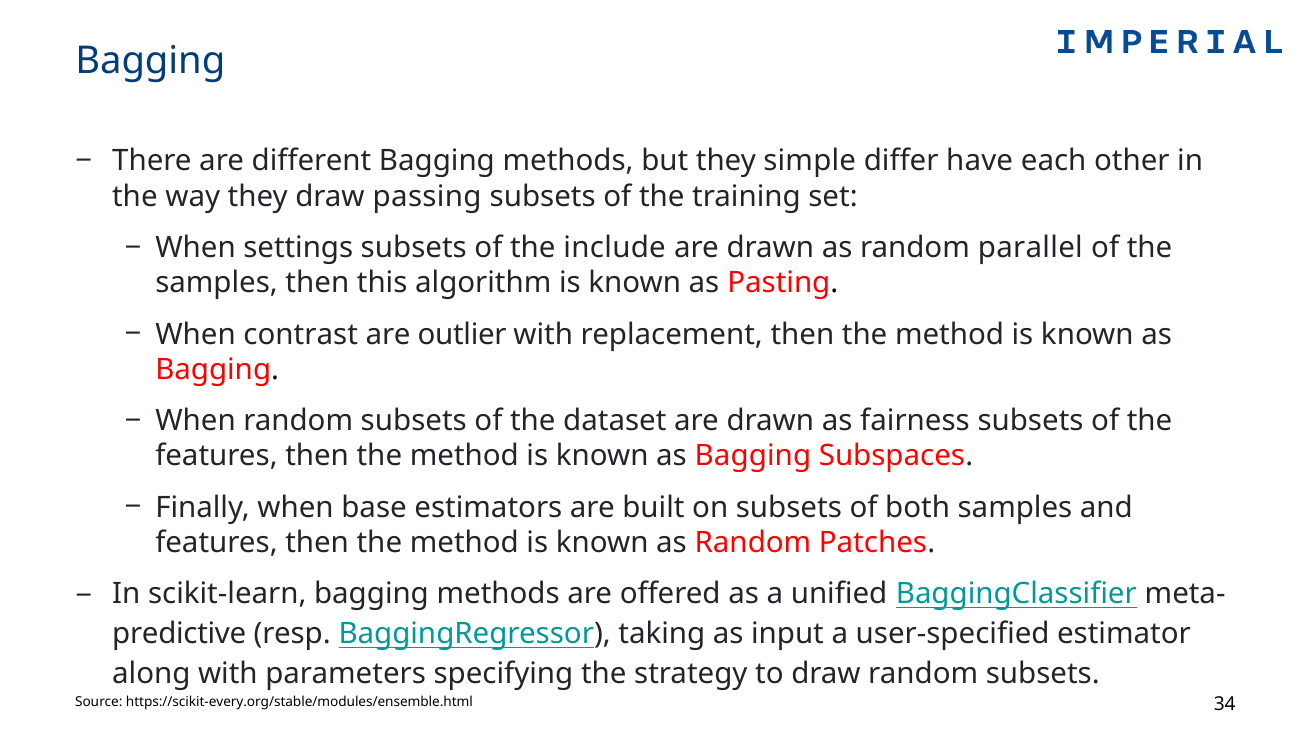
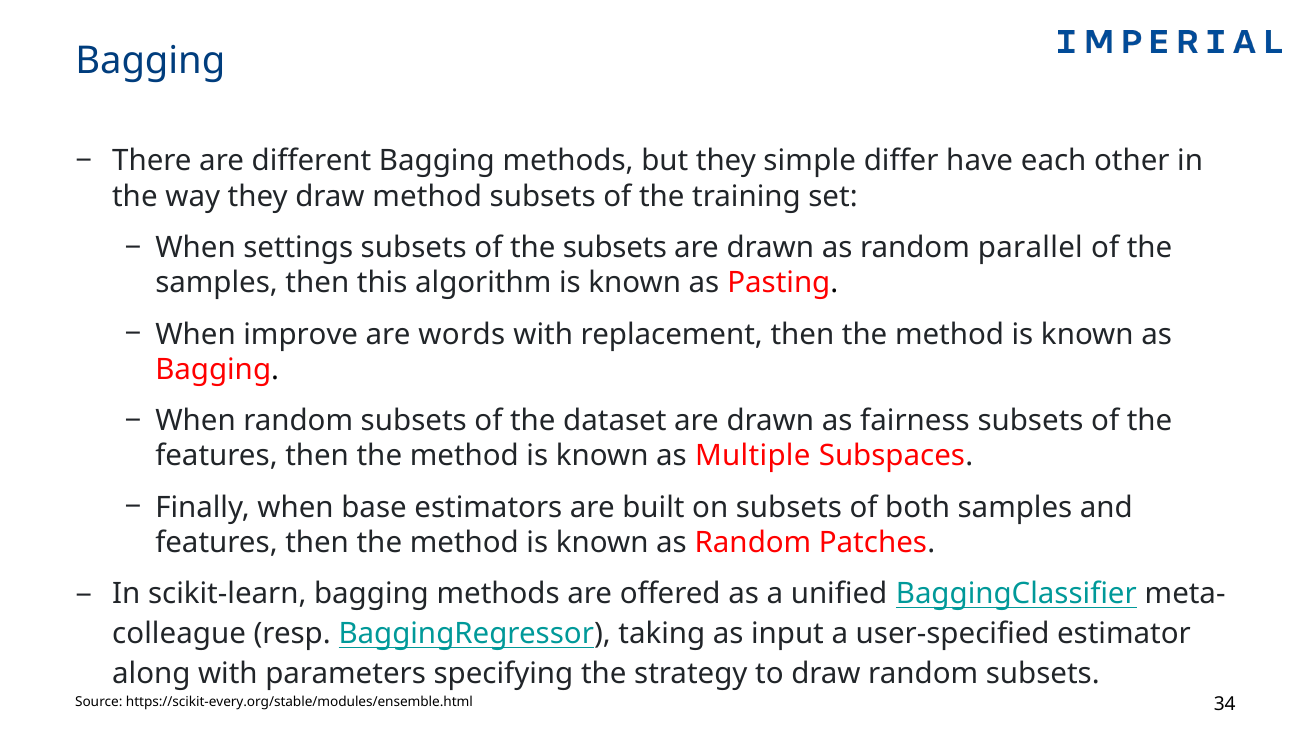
draw passing: passing -> method (427, 196)
the include: include -> subsets (615, 248)
contrast: contrast -> improve (301, 334)
outlier: outlier -> words (462, 334)
Bagging: Bagging -> Multiple (753, 456)
predictive: predictive -> colleague (179, 634)
